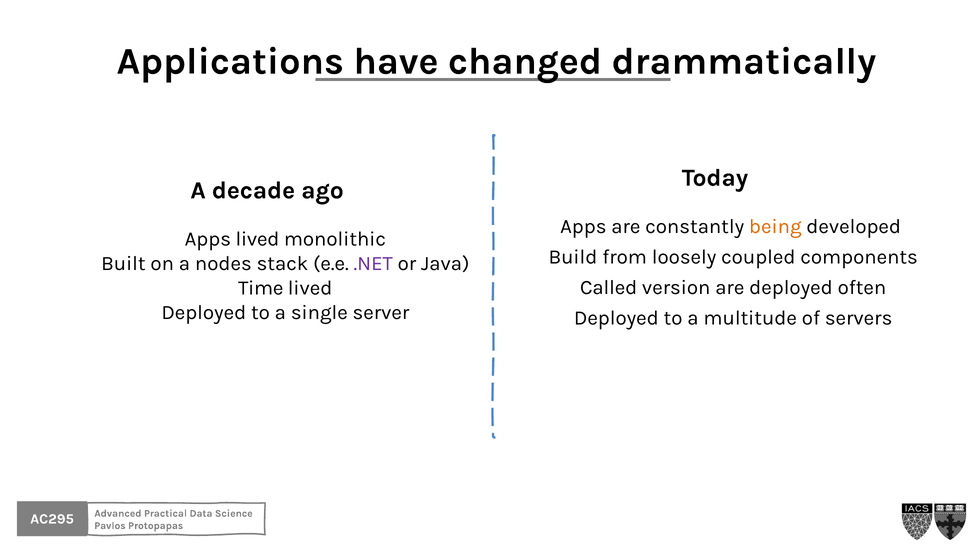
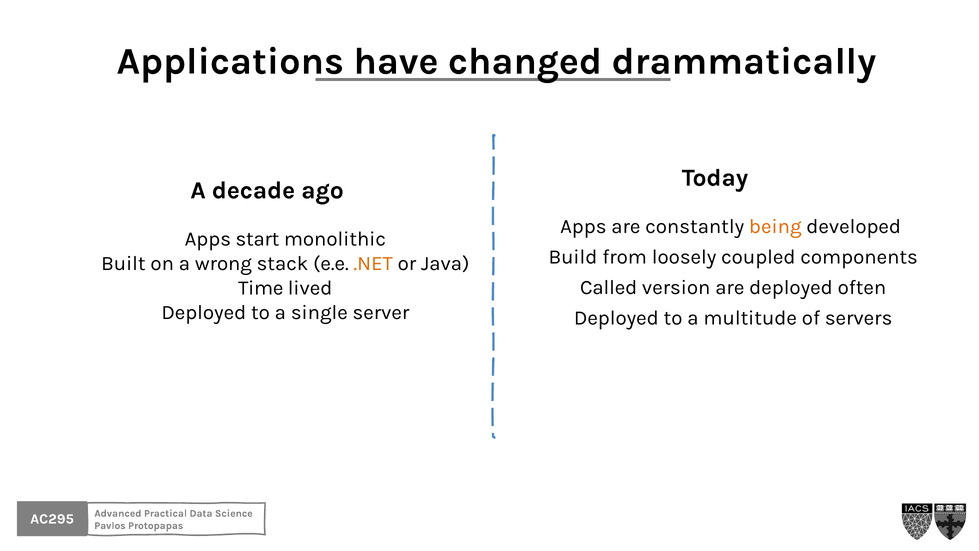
Apps lived: lived -> start (257, 239)
nodes: nodes -> wrong (223, 263)
.NET colour: purple -> orange (373, 263)
